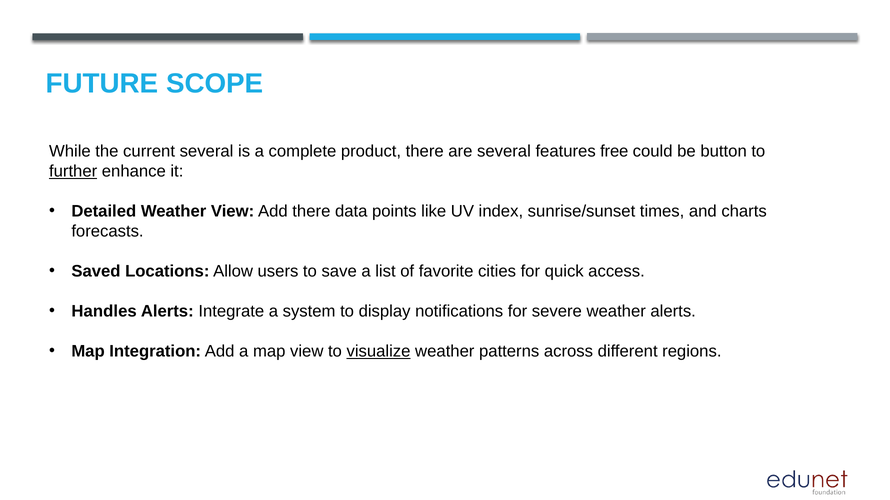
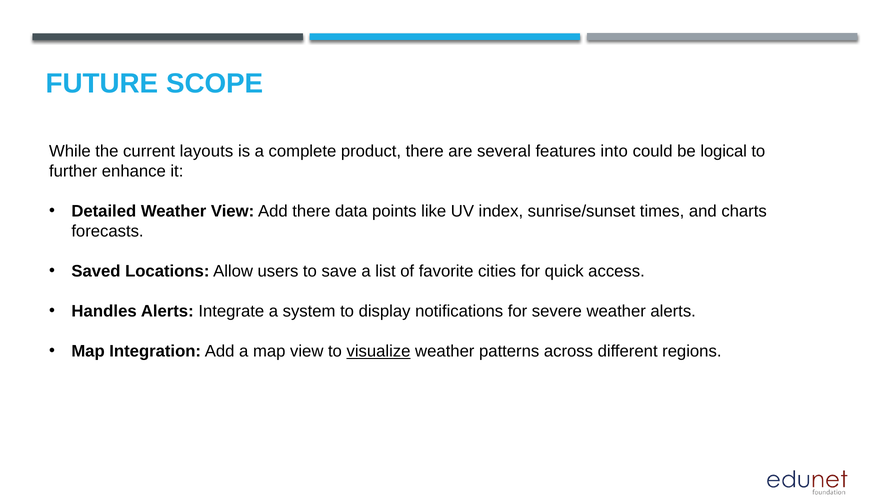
current several: several -> layouts (206, 151)
free: free -> into (614, 151)
button: button -> logical (724, 151)
further underline: present -> none (73, 171)
